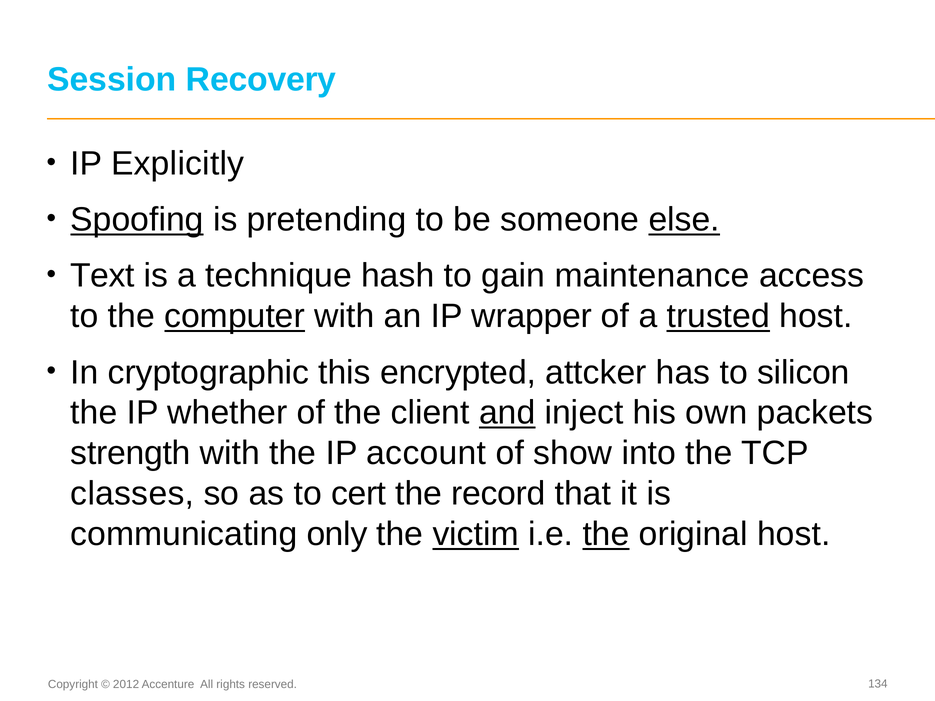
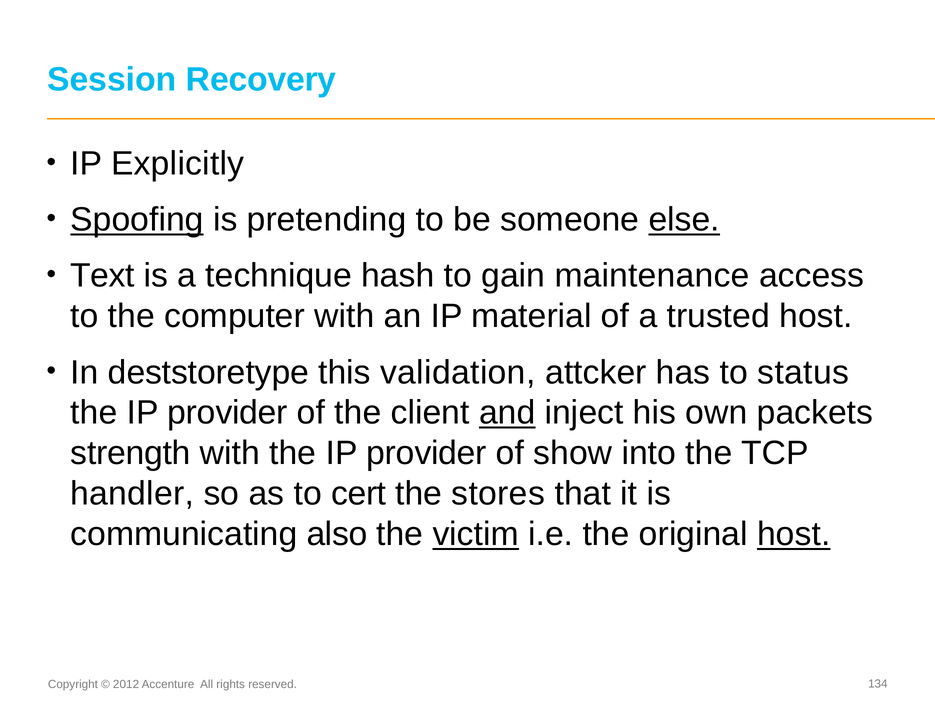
computer underline: present -> none (235, 316)
wrapper: wrapper -> material (532, 316)
trusted underline: present -> none (718, 316)
cryptographic: cryptographic -> deststoretype (208, 373)
encrypted: encrypted -> validation (458, 373)
silicon: silicon -> status (803, 373)
whether: whether -> provider (228, 413)
with the IP account: account -> provider (427, 453)
classes: classes -> handler (132, 494)
record: record -> stores (498, 494)
only: only -> also (337, 534)
the underline: present -> none (606, 534)
host underline: none -> present (794, 534)
